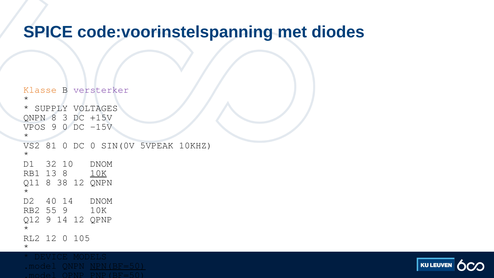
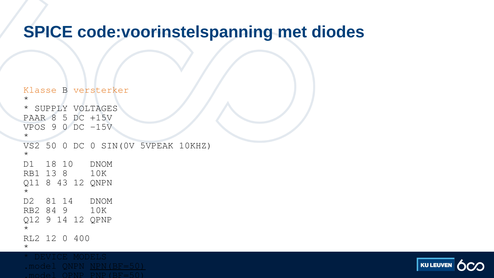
versterker colour: purple -> orange (101, 90)
QNPN: QNPN -> PAAR (34, 117)
3: 3 -> 5 (65, 117)
81: 81 -> 50 (51, 145)
32: 32 -> 18 (51, 164)
10K underline: present -> none (98, 173)
38: 38 -> 43 (62, 182)
40: 40 -> 81 (51, 201)
55: 55 -> 84 (51, 210)
105: 105 -> 400 (82, 238)
